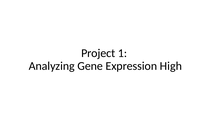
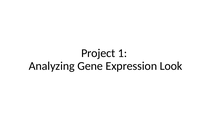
High: High -> Look (171, 66)
